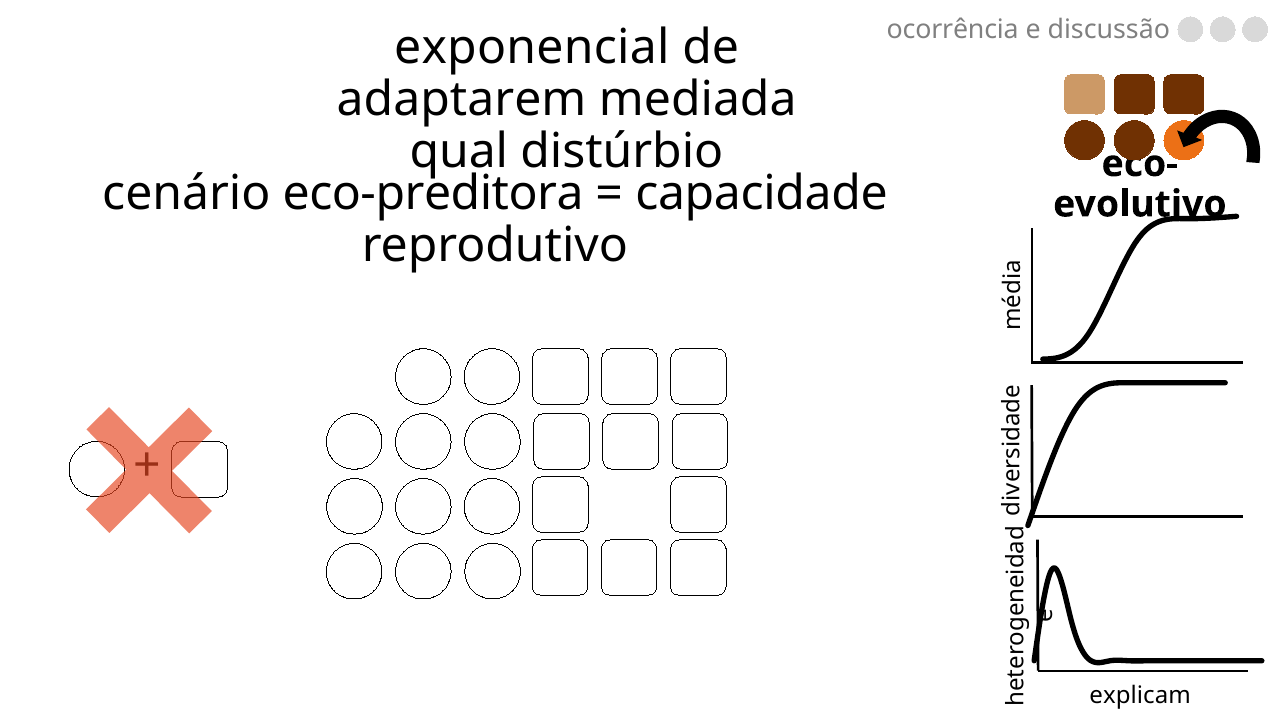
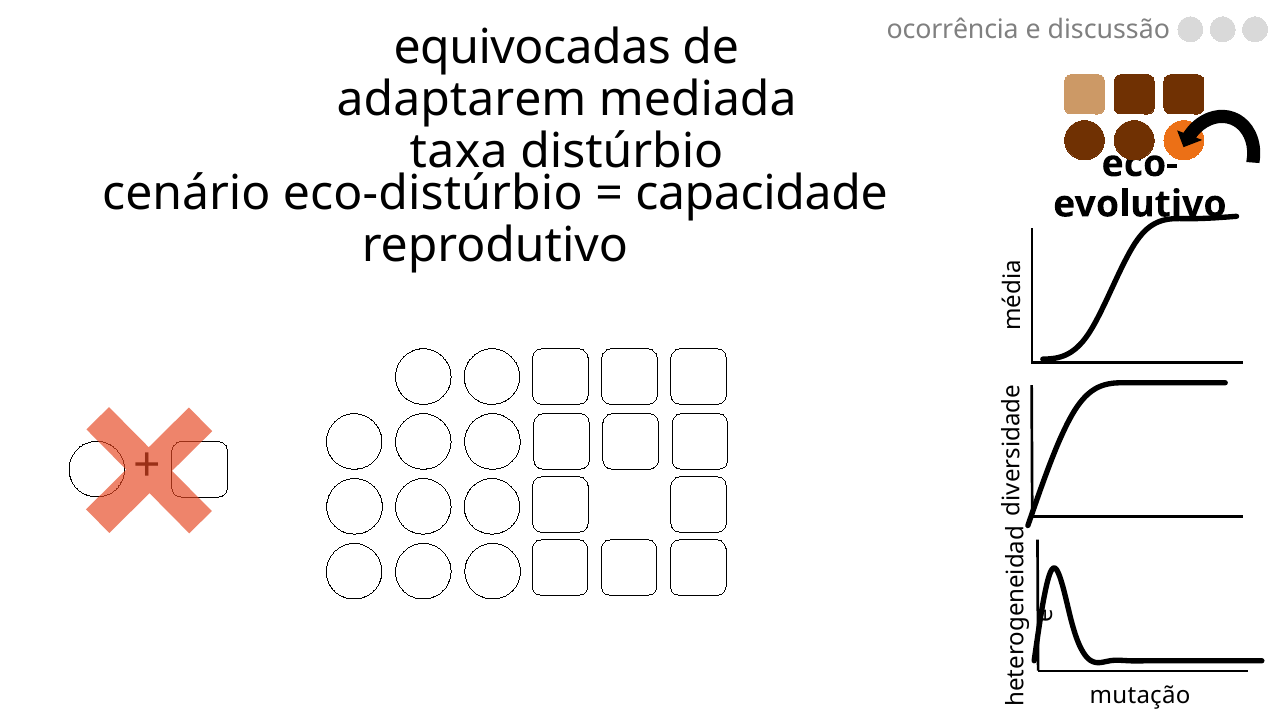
exponencial: exponencial -> equivocadas (532, 47)
qual: qual -> taxa (459, 151)
eco-preditora: eco-preditora -> eco-distúrbio (433, 193)
explicam: explicam -> mutação (1140, 695)
